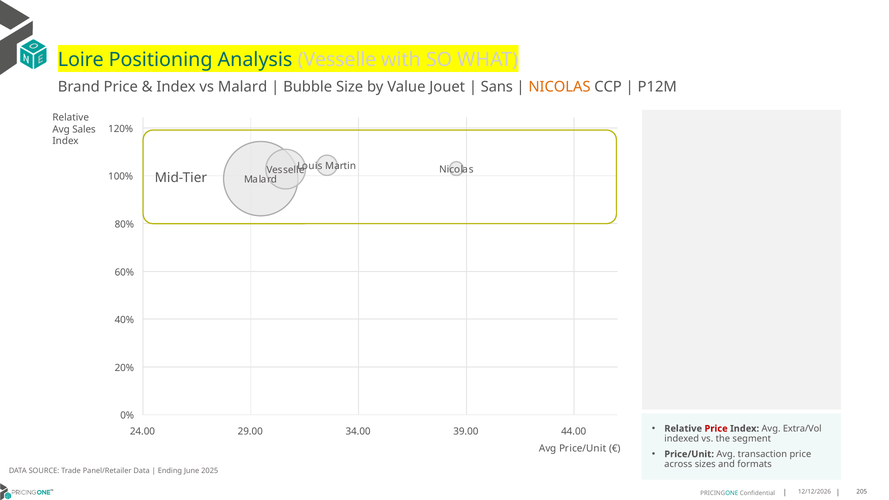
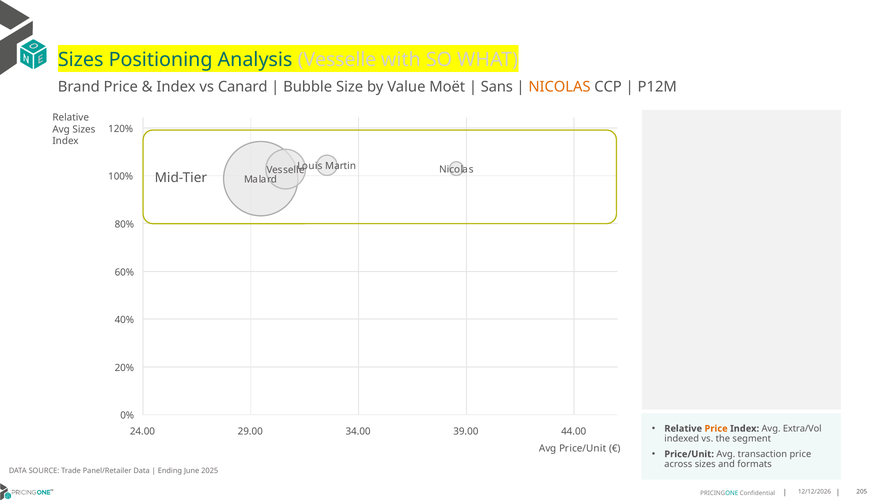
Loire: Loire -> Sizes (81, 60)
vs Malard: Malard -> Canard (243, 87)
Jouet: Jouet -> Moët (447, 87)
Avg Sales: Sales -> Sizes (84, 129)
Price colour: red -> orange (716, 429)
